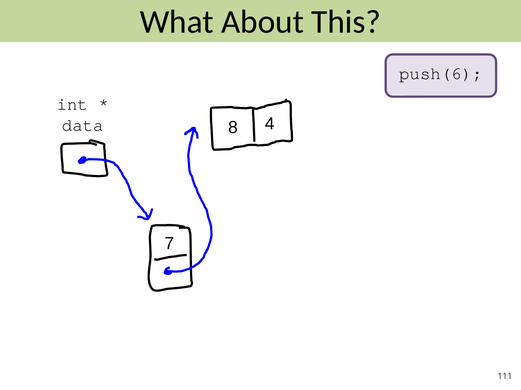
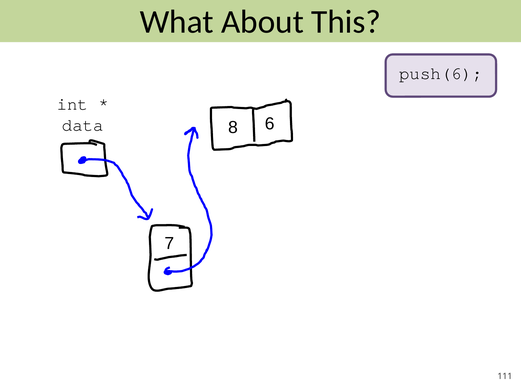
4: 4 -> 6 (270, 124)
